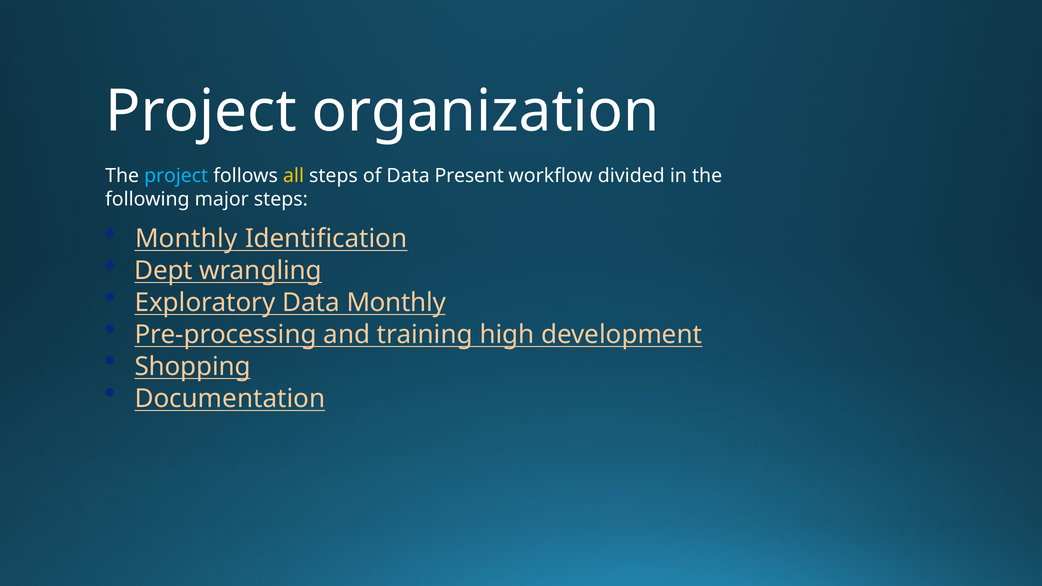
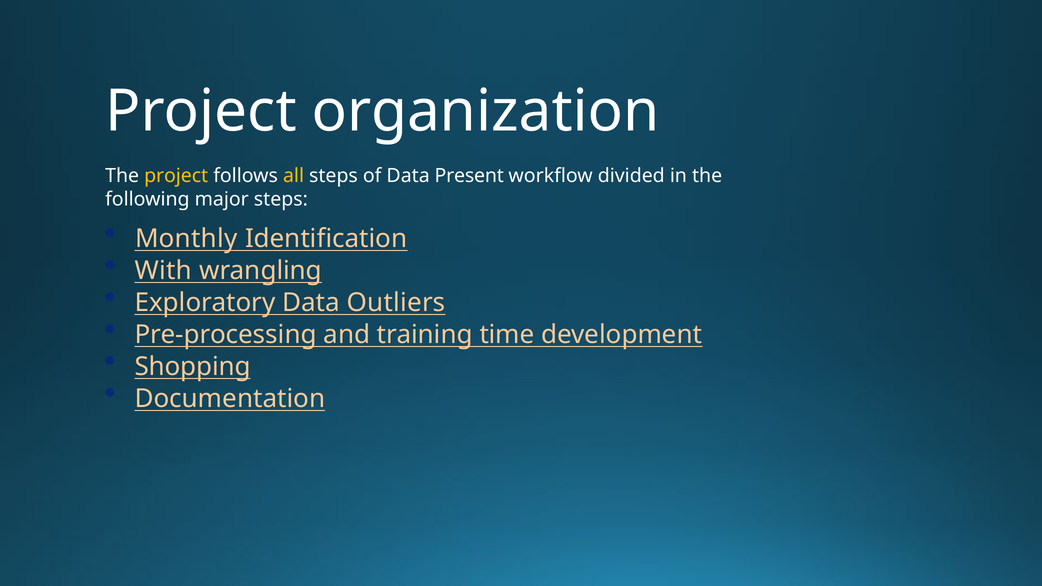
project colour: light blue -> yellow (176, 176)
Dept: Dept -> With (163, 271)
Data Monthly: Monthly -> Outliers (396, 303)
high: high -> time (507, 335)
